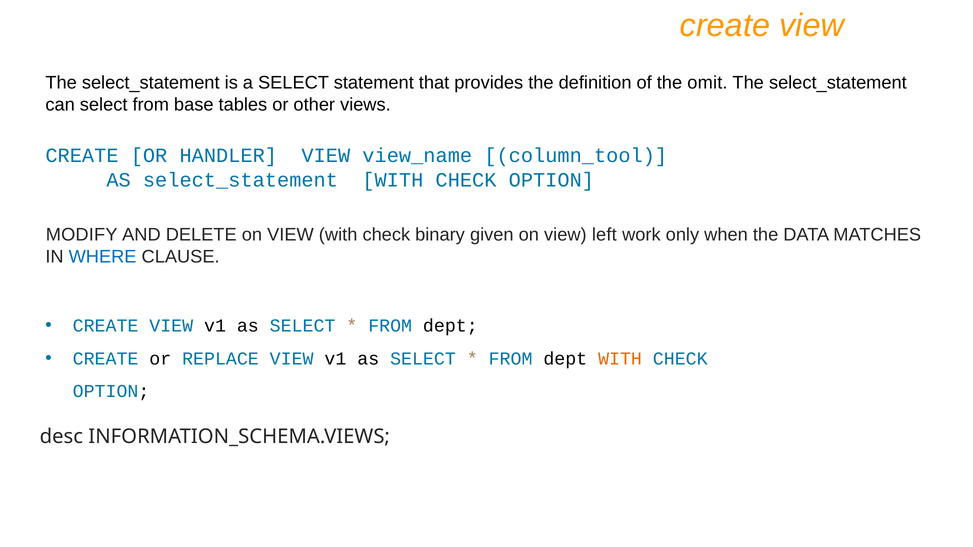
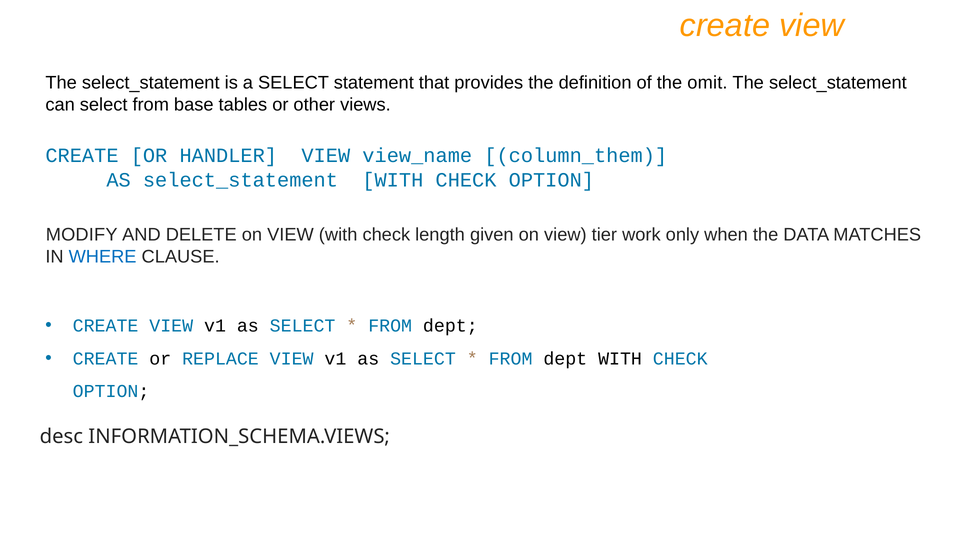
column_tool: column_tool -> column_them (576, 156)
binary: binary -> length (440, 235)
left: left -> tier (604, 235)
WITH colour: orange -> black (620, 359)
